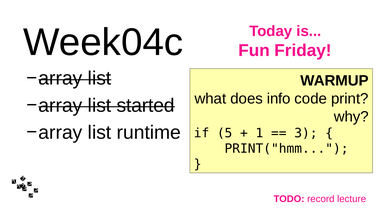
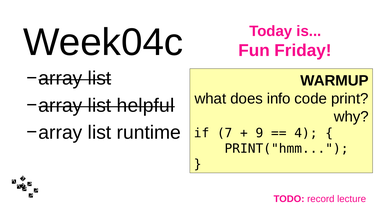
started: started -> helpful (146, 105)
5: 5 -> 7 (225, 133)
1: 1 -> 9 (260, 133)
3: 3 -> 4 (306, 133)
